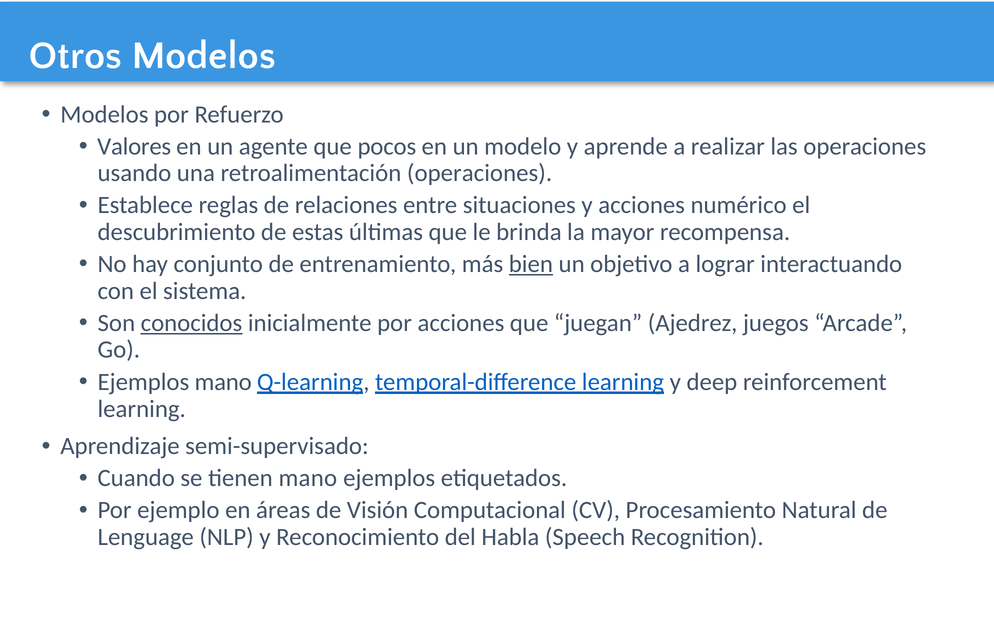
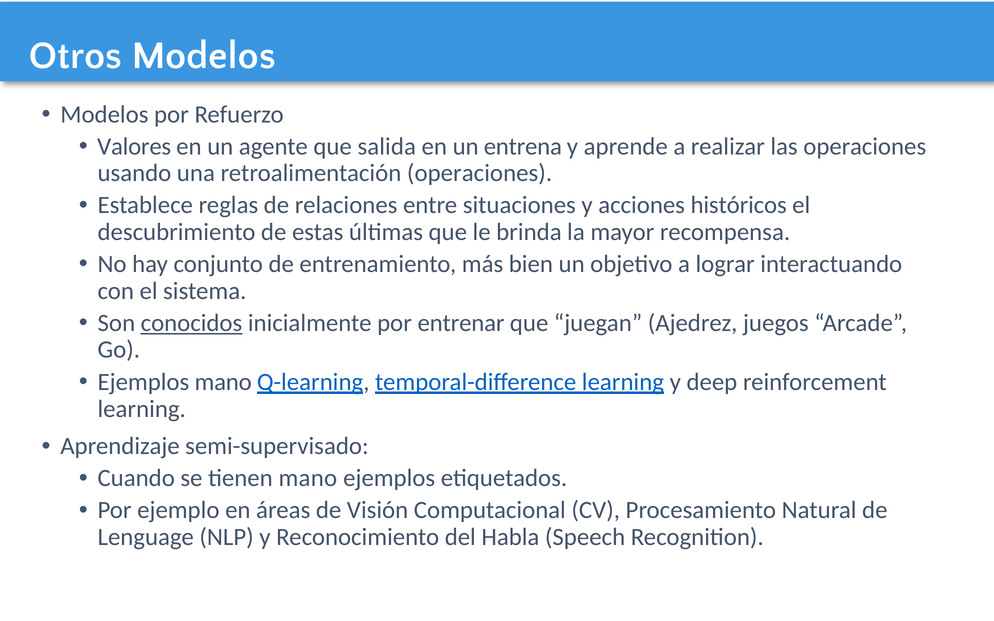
pocos: pocos -> salida (387, 146)
modelo: modelo -> entrena (523, 146)
numérico: numérico -> históricos (739, 205)
bien underline: present -> none (531, 264)
por acciones: acciones -> entrenar (461, 323)
